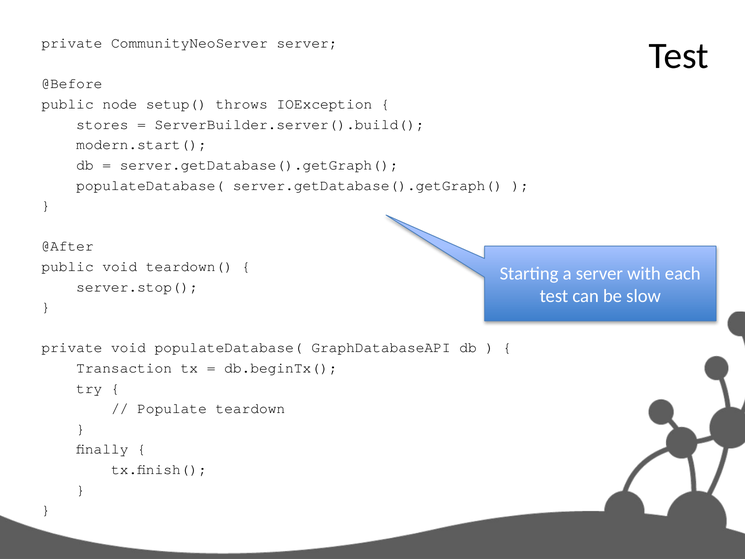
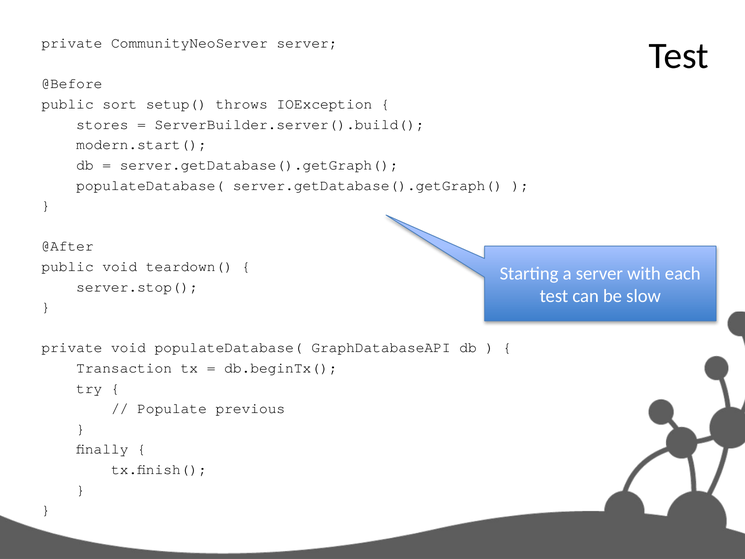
node: node -> sort (120, 104)
teardown: teardown -> previous (250, 408)
